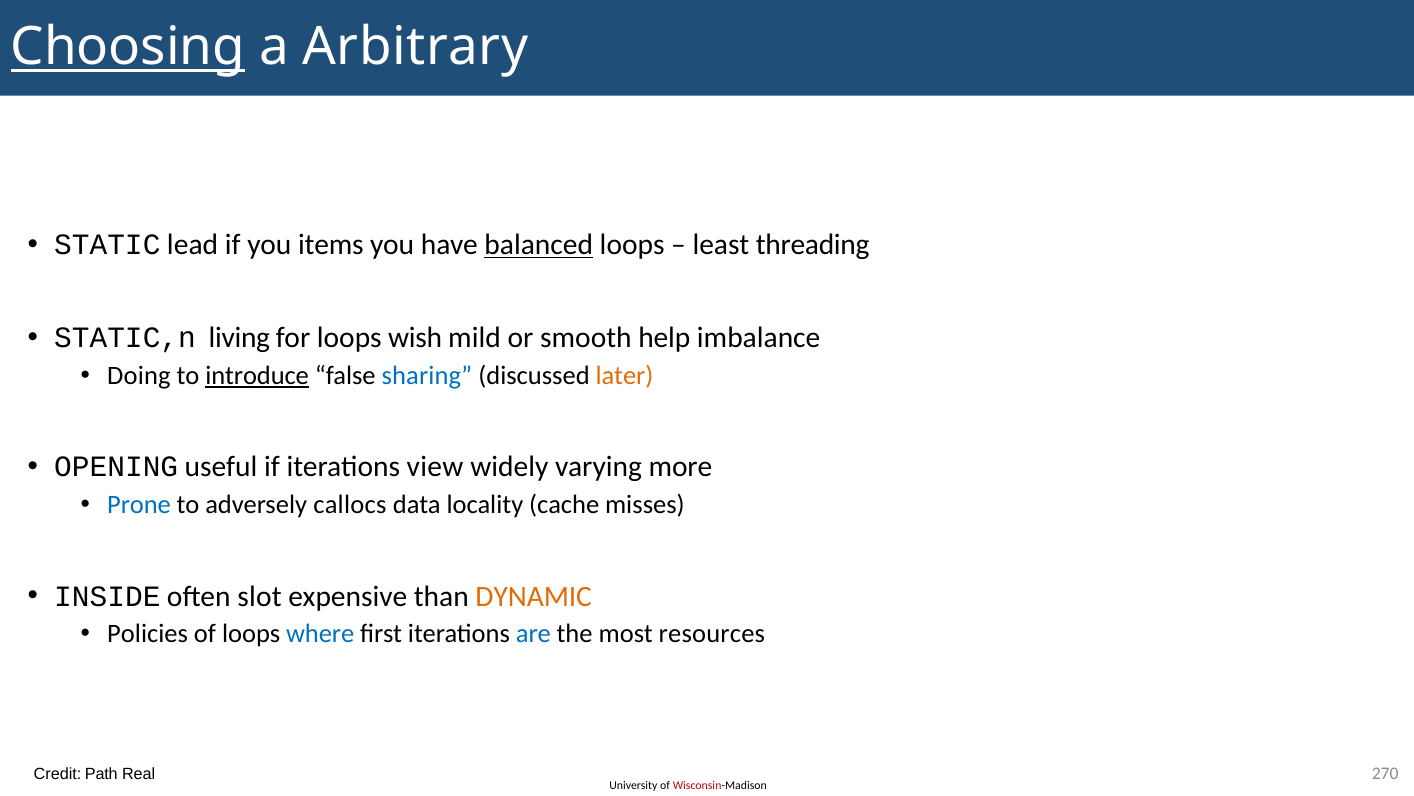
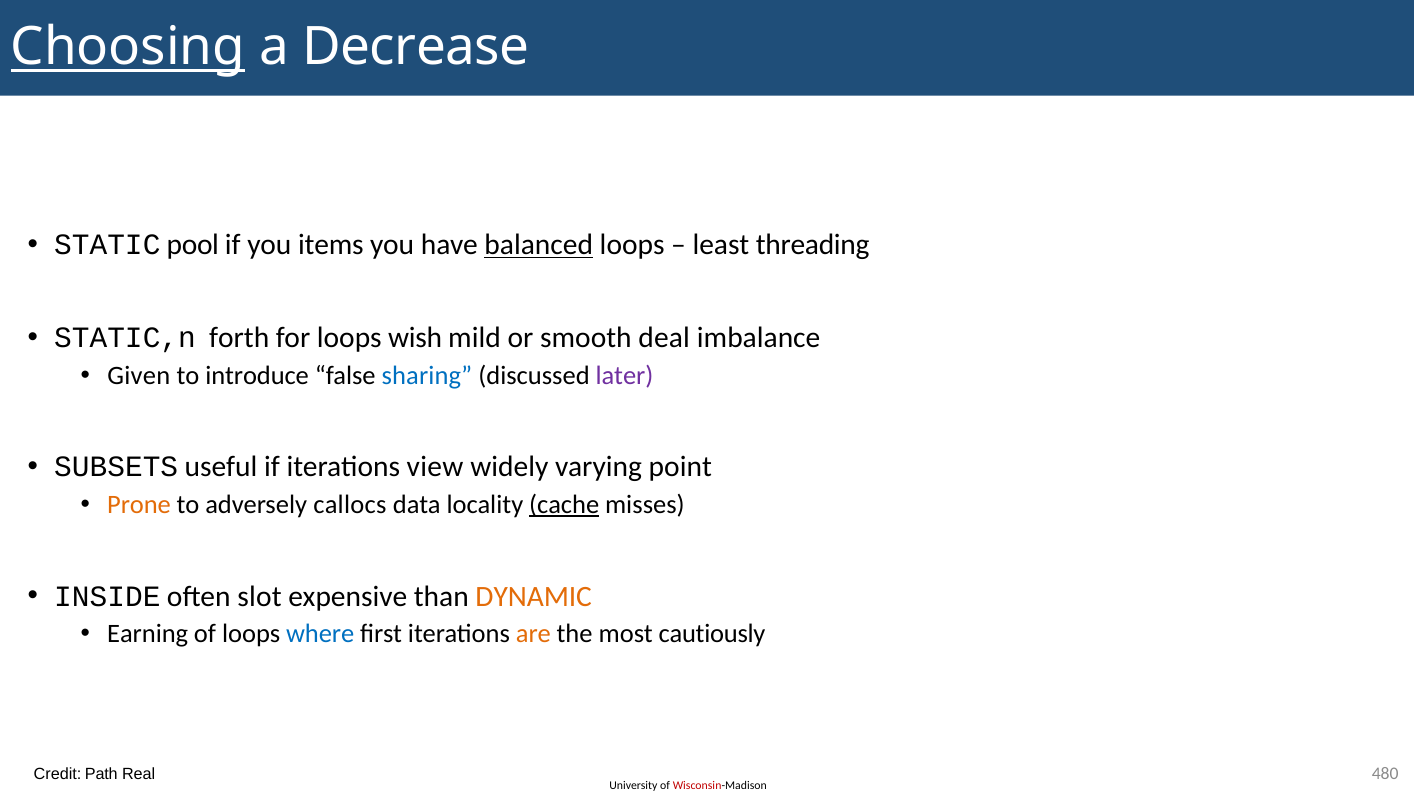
Arbitrary: Arbitrary -> Decrease (416, 47)
lead: lead -> pool (193, 245)
living: living -> forth (239, 338)
help: help -> deal (664, 338)
Doing: Doing -> Given (139, 375)
introduce underline: present -> none (257, 375)
later colour: orange -> purple (624, 375)
OPENING: OPENING -> SUBSETS (116, 467)
more: more -> point (680, 467)
Prone colour: blue -> orange (139, 504)
cache underline: none -> present (564, 504)
Policies: Policies -> Earning (148, 633)
are colour: blue -> orange (533, 633)
resources: resources -> cautiously (712, 633)
270: 270 -> 480 (1385, 773)
